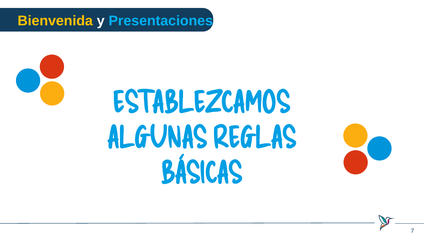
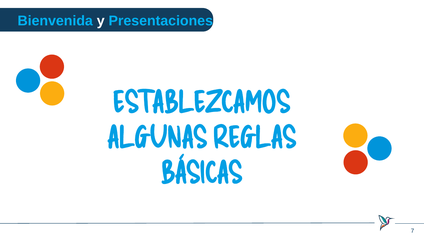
Bienvenida colour: yellow -> light blue (55, 21)
